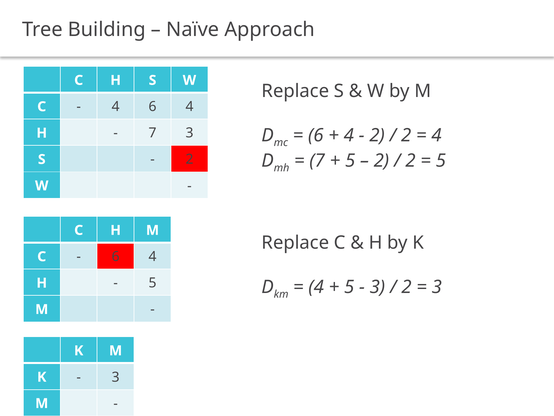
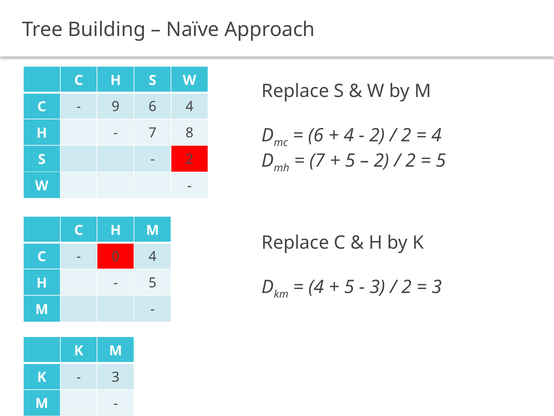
4: 4 -> 9 (116, 107)
7 3: 3 -> 8 (189, 133)
6: 6 -> 0 (116, 256)
